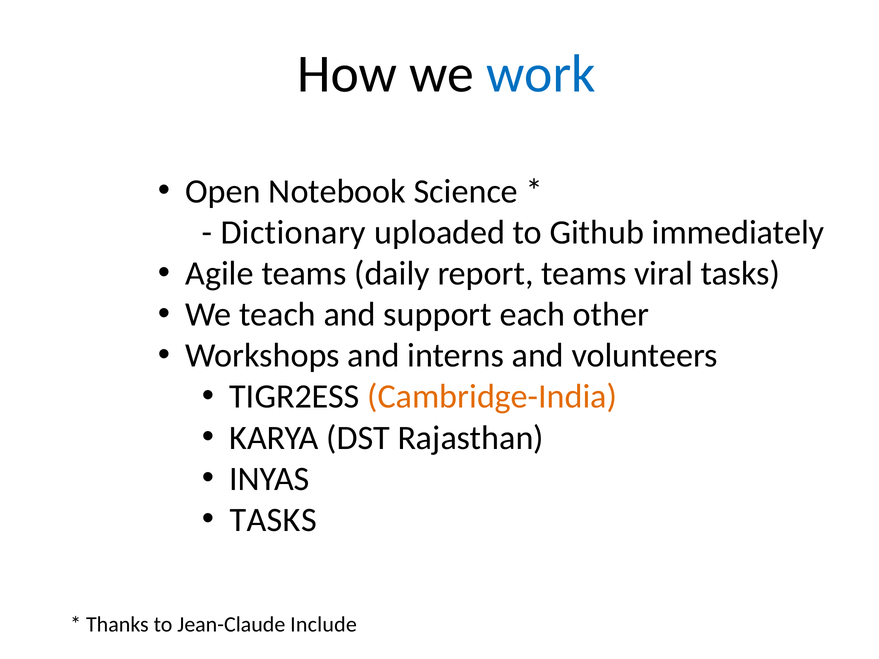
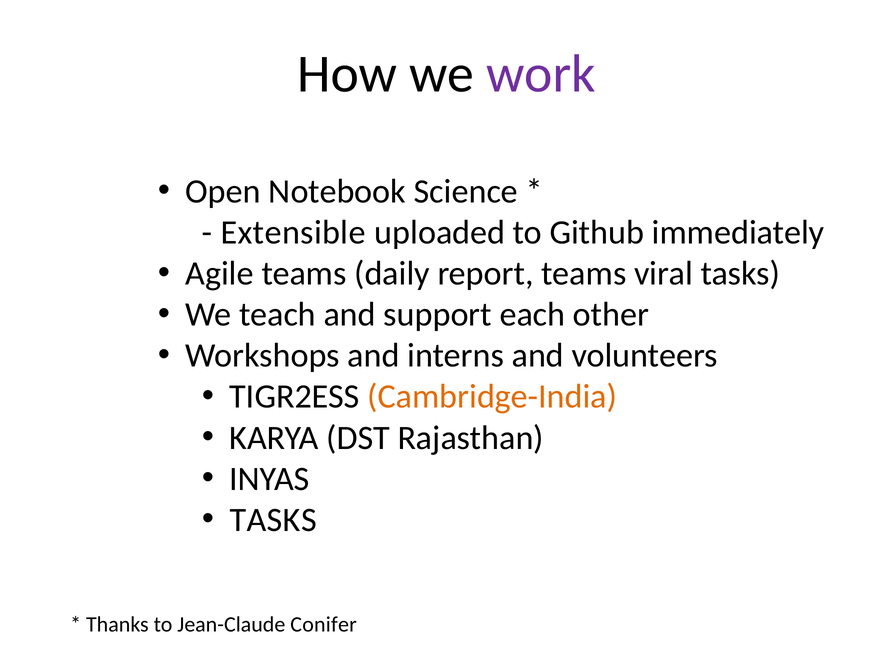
work colour: blue -> purple (541, 74)
Dictionary: Dictionary -> Extensible (293, 233)
Include: Include -> Conifer (324, 625)
